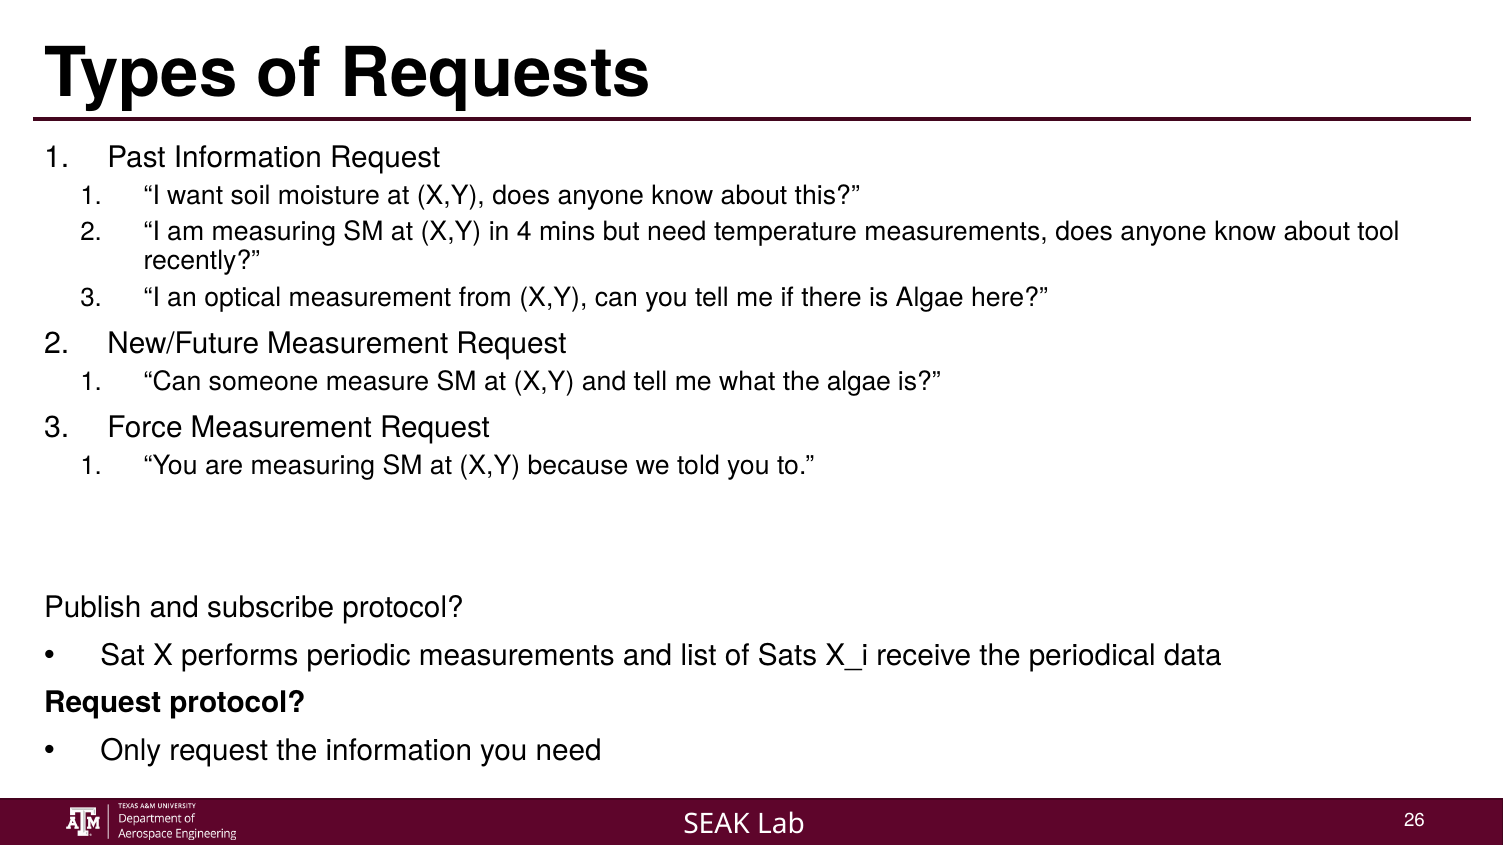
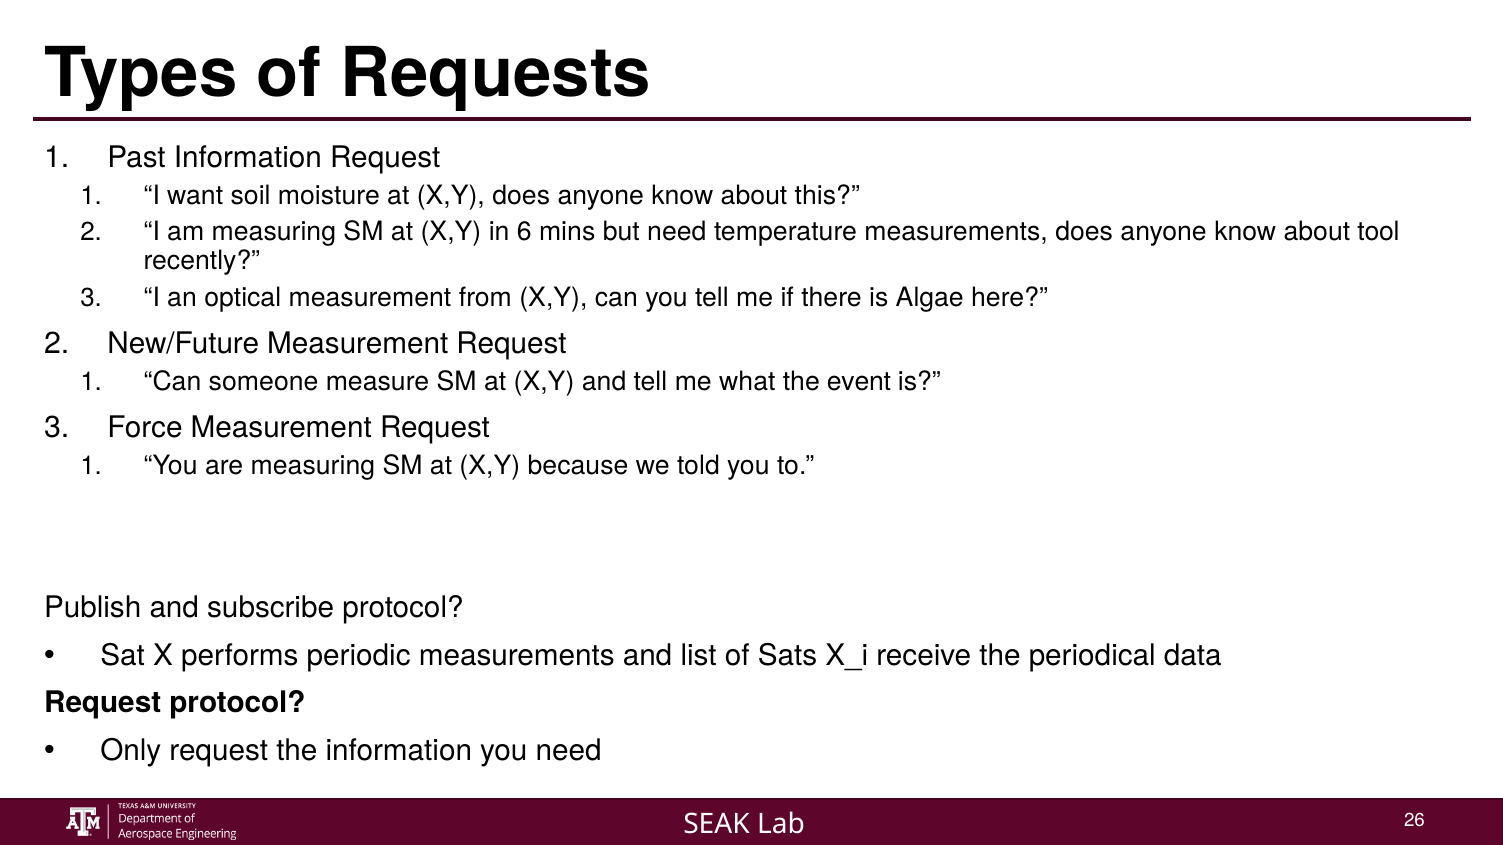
4: 4 -> 6 (524, 232)
the algae: algae -> event (859, 382)
